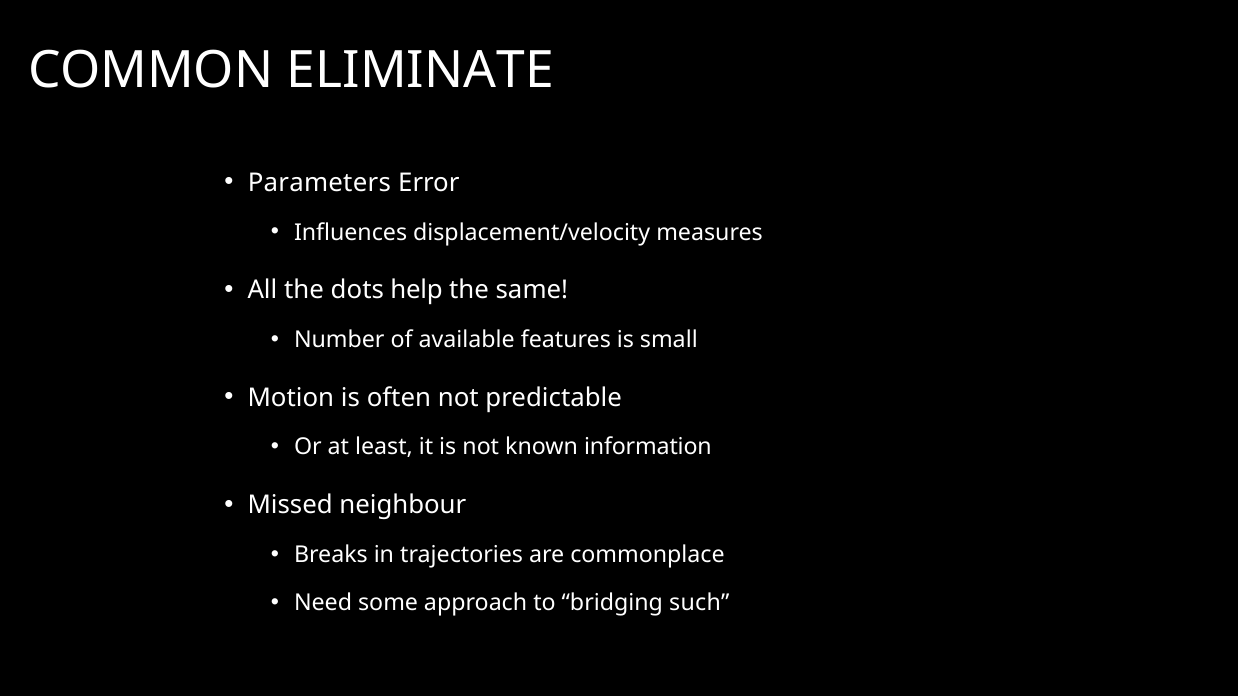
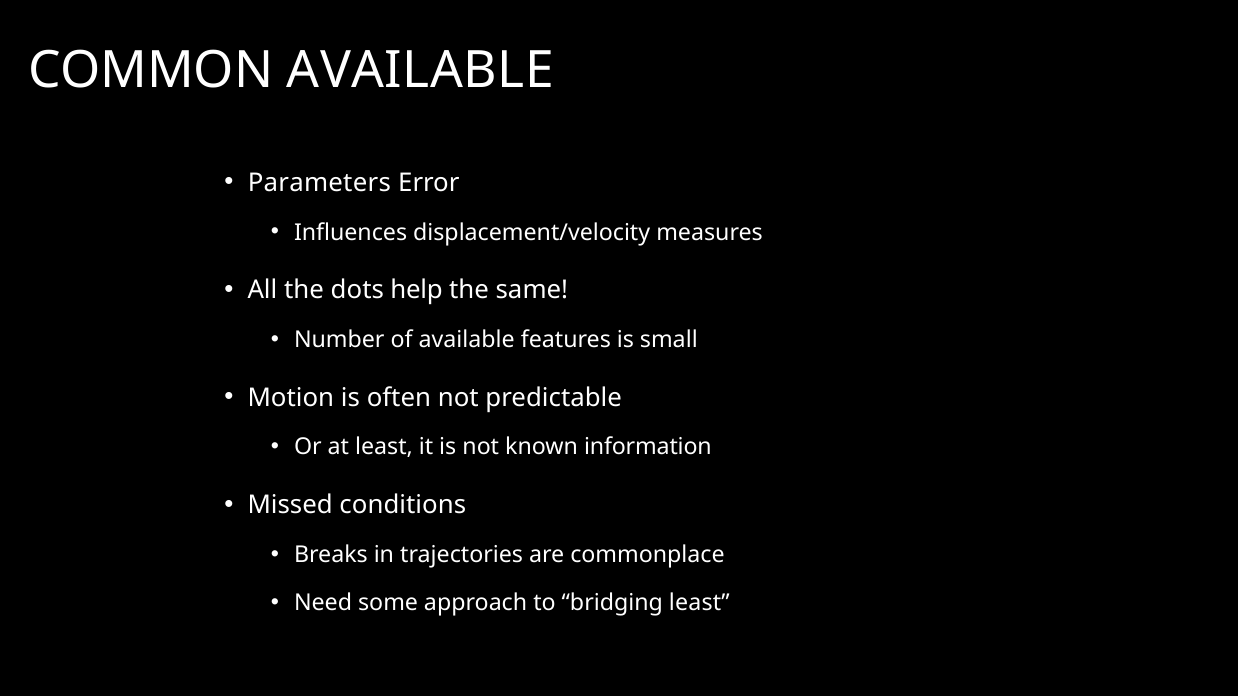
COMMON ELIMINATE: ELIMINATE -> AVAILABLE (420, 70)
neighbour: neighbour -> conditions (403, 506)
bridging such: such -> least (699, 603)
